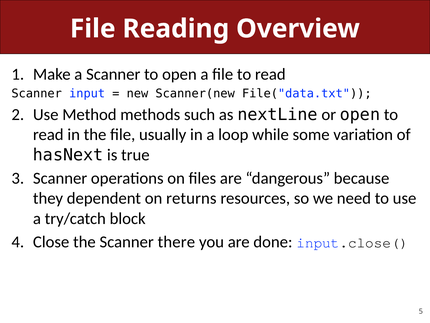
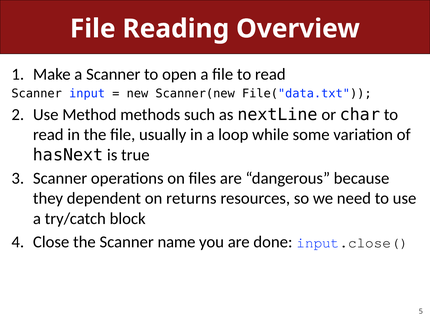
or open: open -> char (360, 114)
there: there -> name (176, 242)
